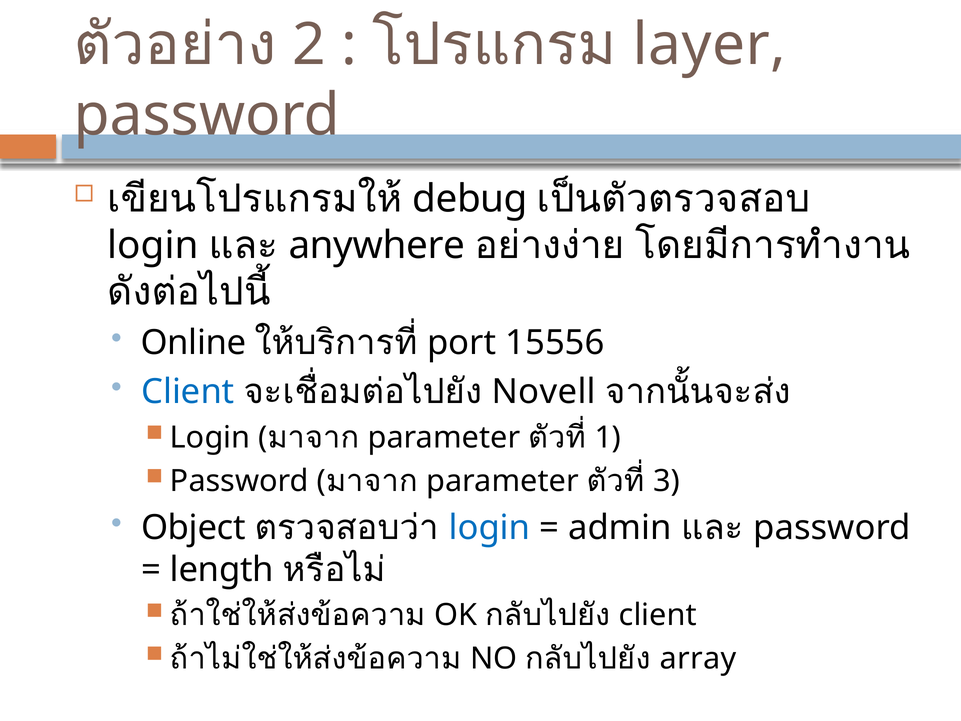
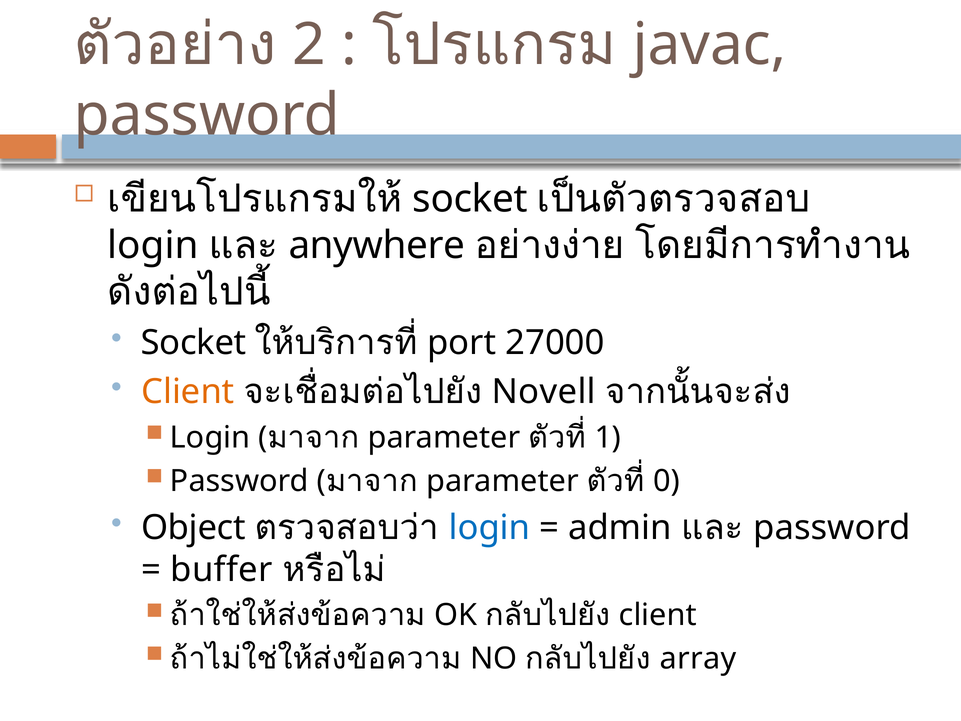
layer: layer -> javac (710, 45)
debug: debug -> socket (470, 199)
Online: Online -> Socket (194, 343)
15556: 15556 -> 27000 (555, 343)
Client colour: blue -> orange (188, 392)
3: 3 -> 0 (666, 481)
length: length -> buffer (222, 569)
